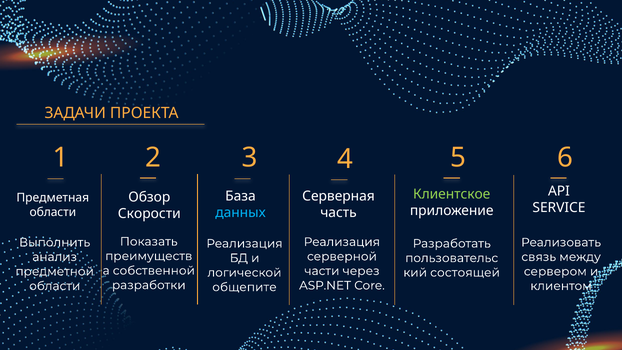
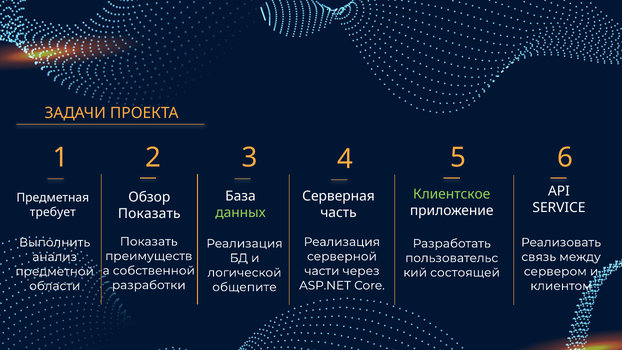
области: области -> требует (53, 212)
данных colour: light blue -> light green (240, 213)
Скорости: Скорости -> Показать (149, 213)
